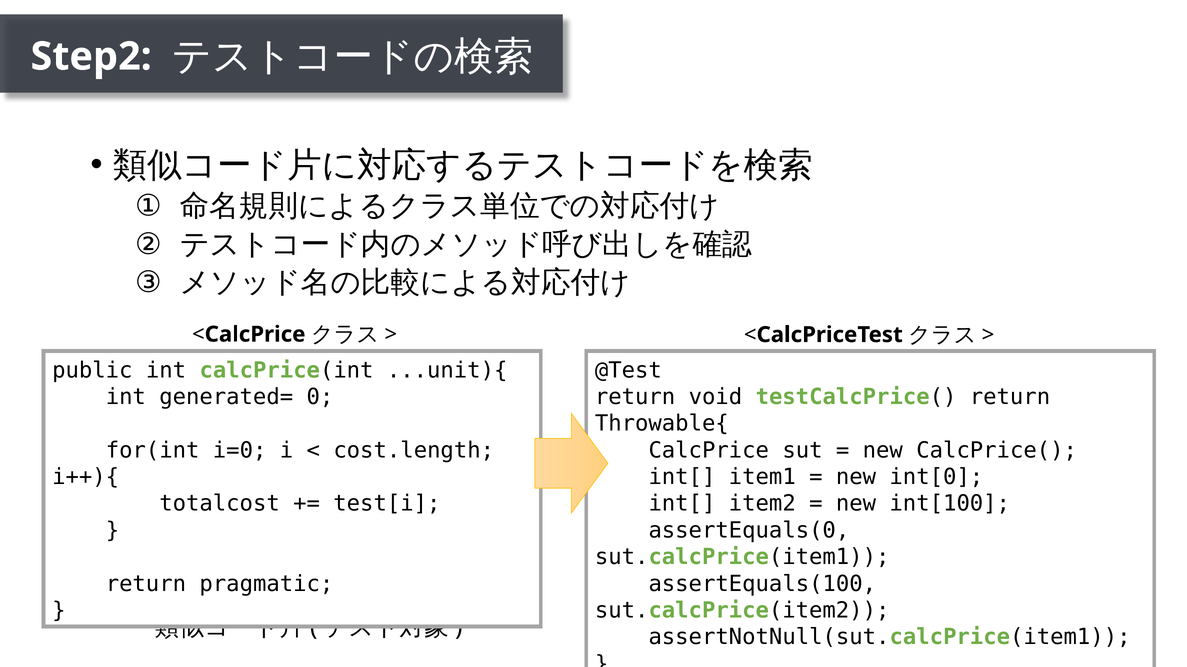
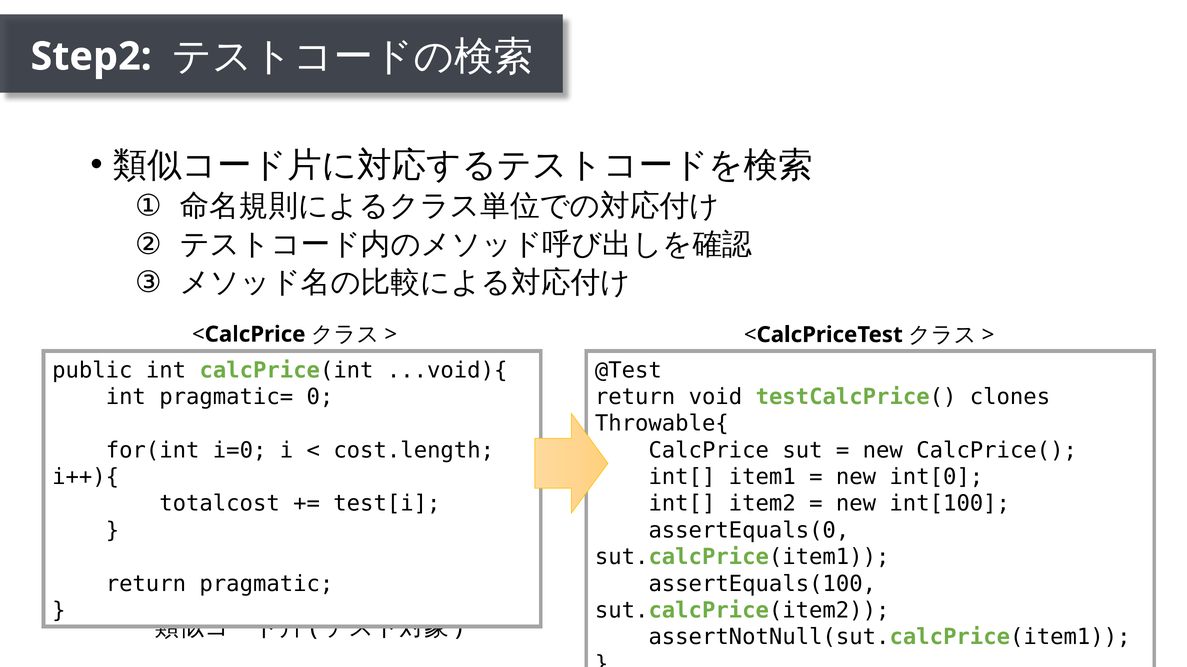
...unit){: ...unit){ -> ...void){ (447, 371)
generated=: generated= -> pragmatic= (226, 397)
testCalcPrice( return: return -> clones (1010, 397)
